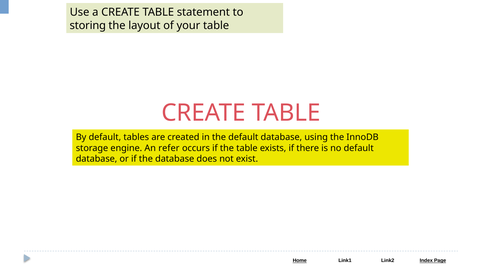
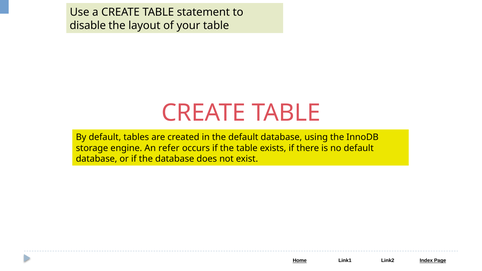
storing: storing -> disable (88, 25)
